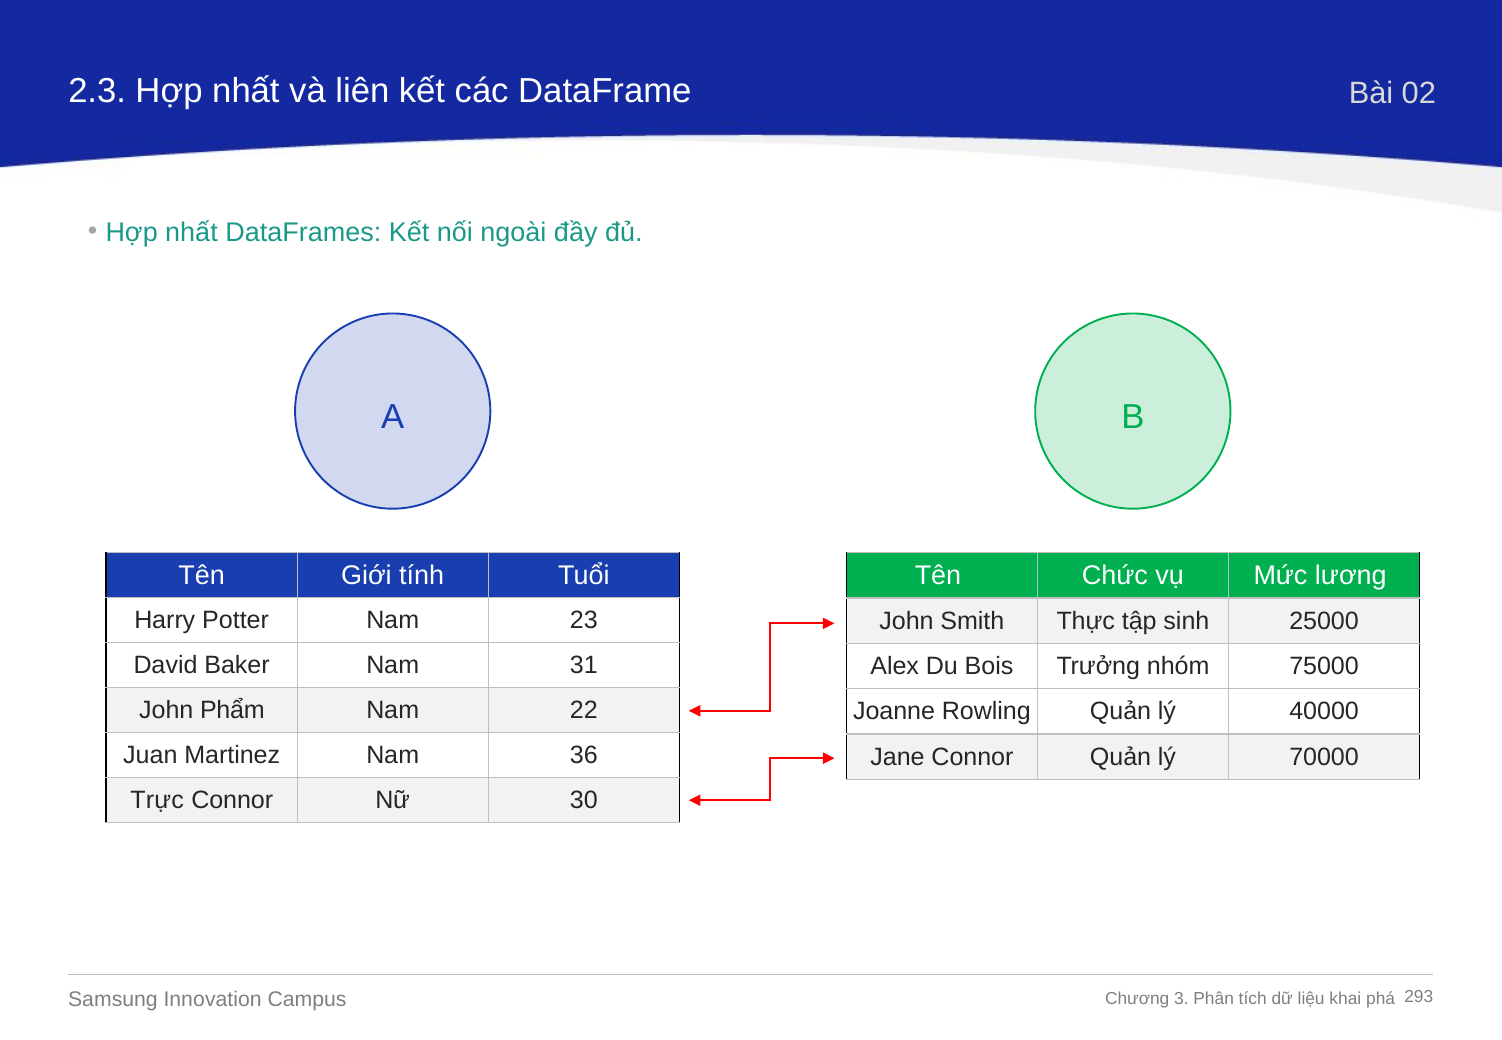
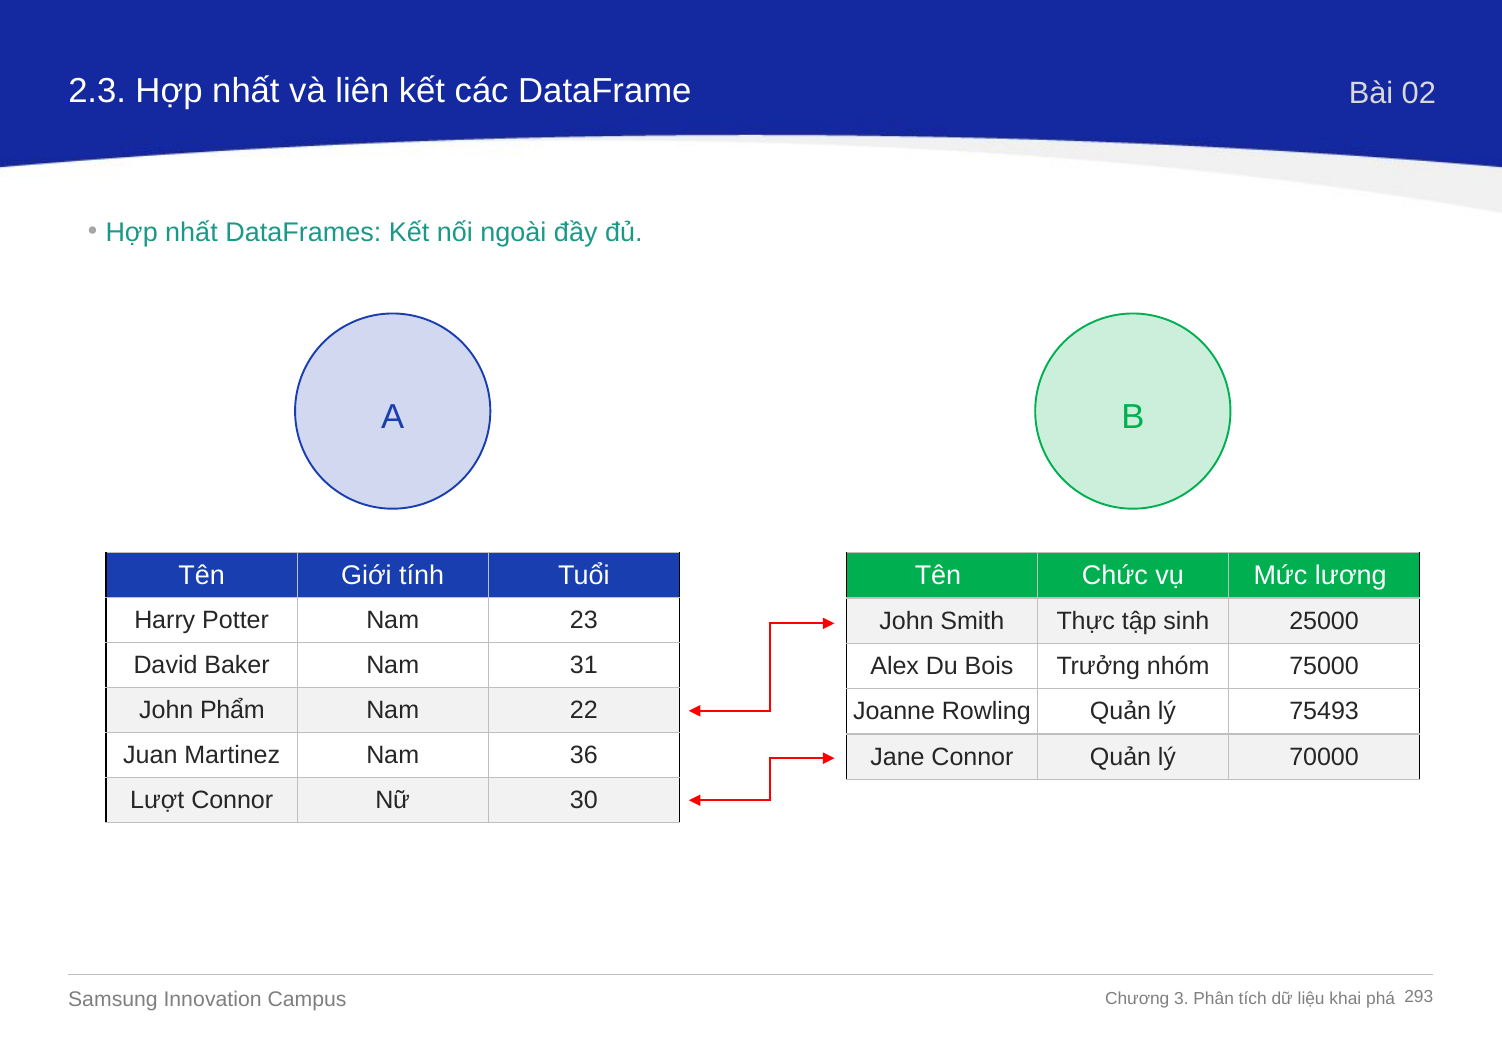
40000: 40000 -> 75493 (1324, 712)
Trực: Trực -> Lượt (157, 801)
